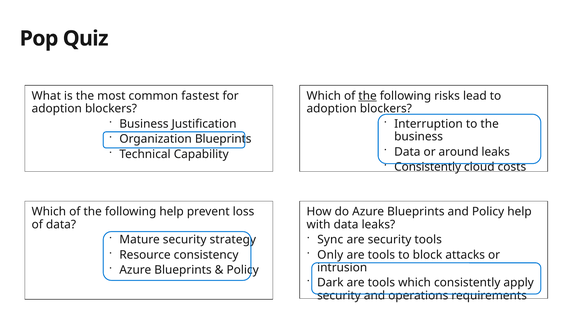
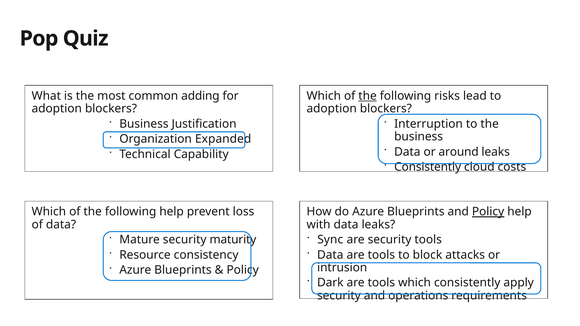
fastest: fastest -> adding (200, 96)
Organization Blueprints: Blueprints -> Expanded (223, 139)
Policy underline: none -> present (488, 212)
strategy: strategy -> maturity (233, 240)
Only: Only -> Data (330, 255)
